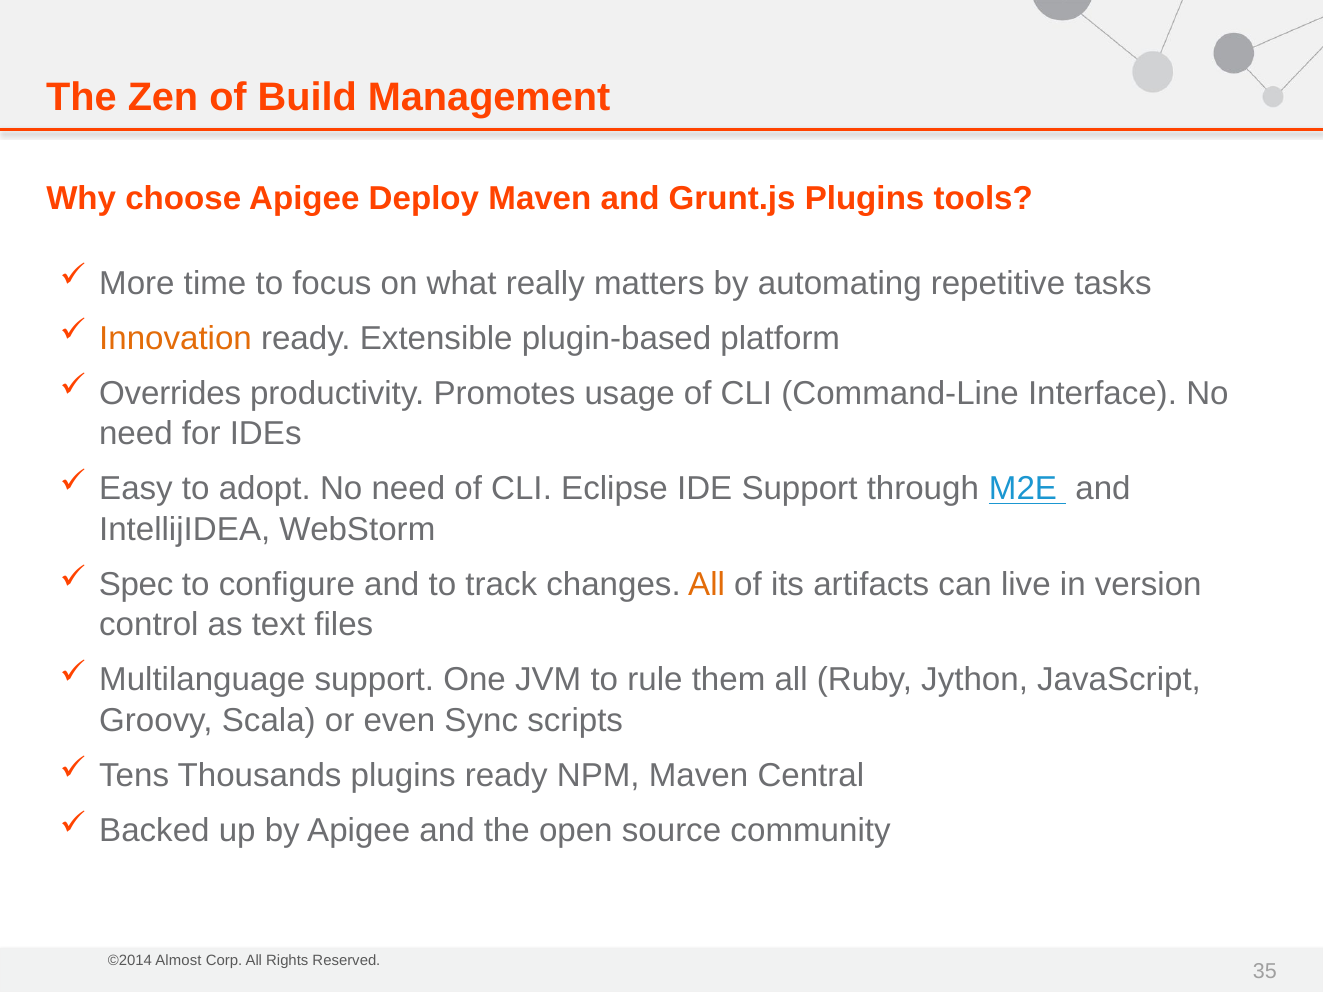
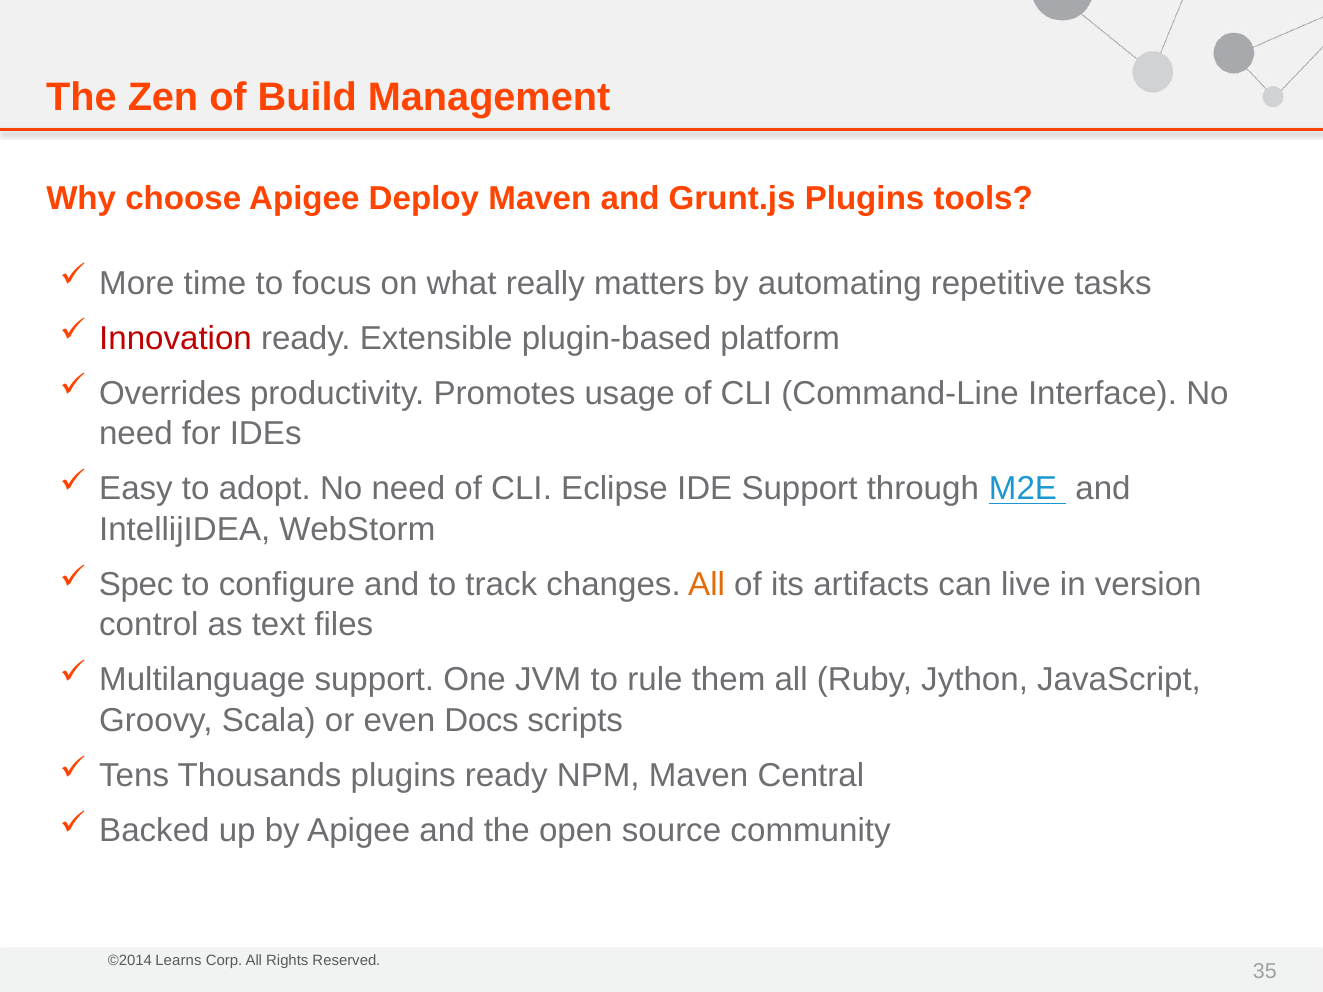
Innovation colour: orange -> red (176, 338)
Sync: Sync -> Docs (481, 720)
Almost: Almost -> Learns (178, 960)
